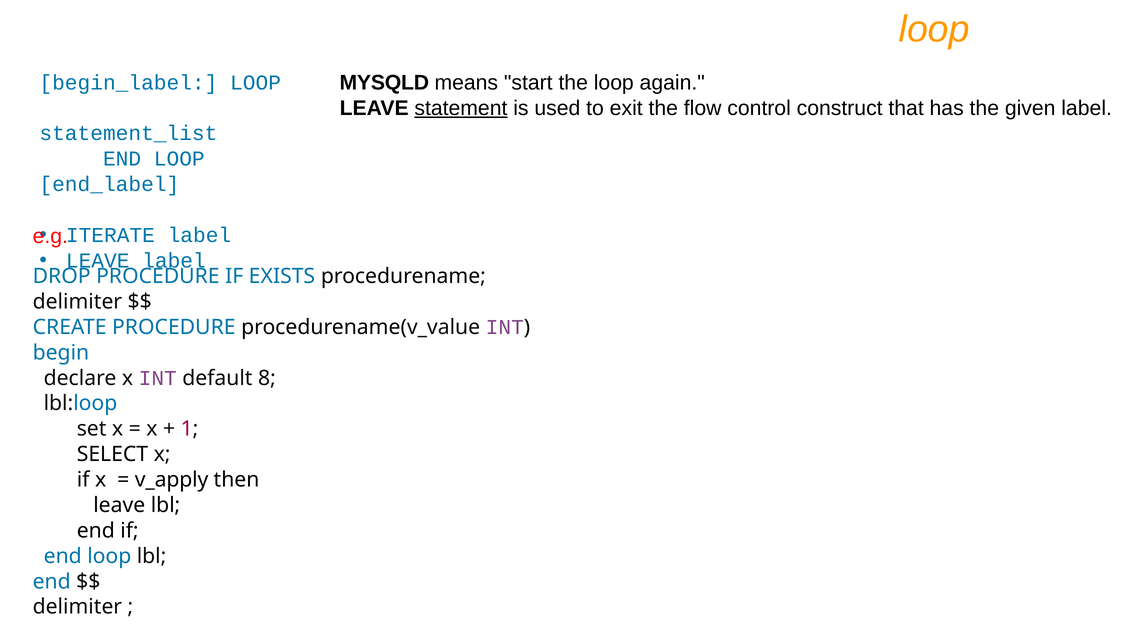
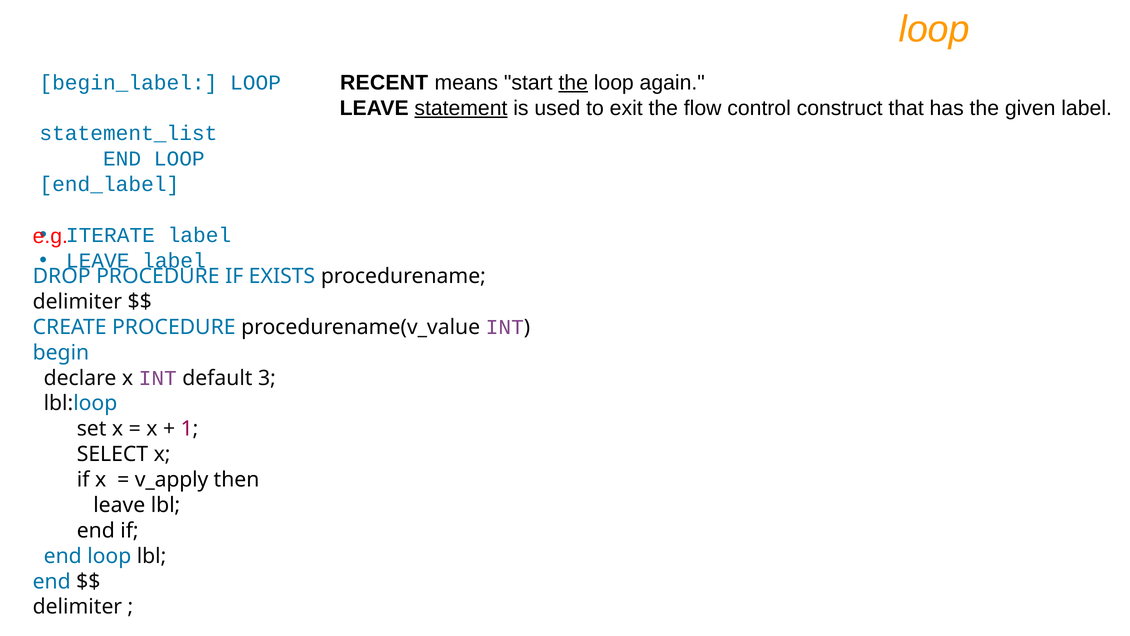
MYSQLD: MYSQLD -> RECENT (384, 83)
the underline: none -> present (573, 83)
8: 8 -> 3 (267, 378)
